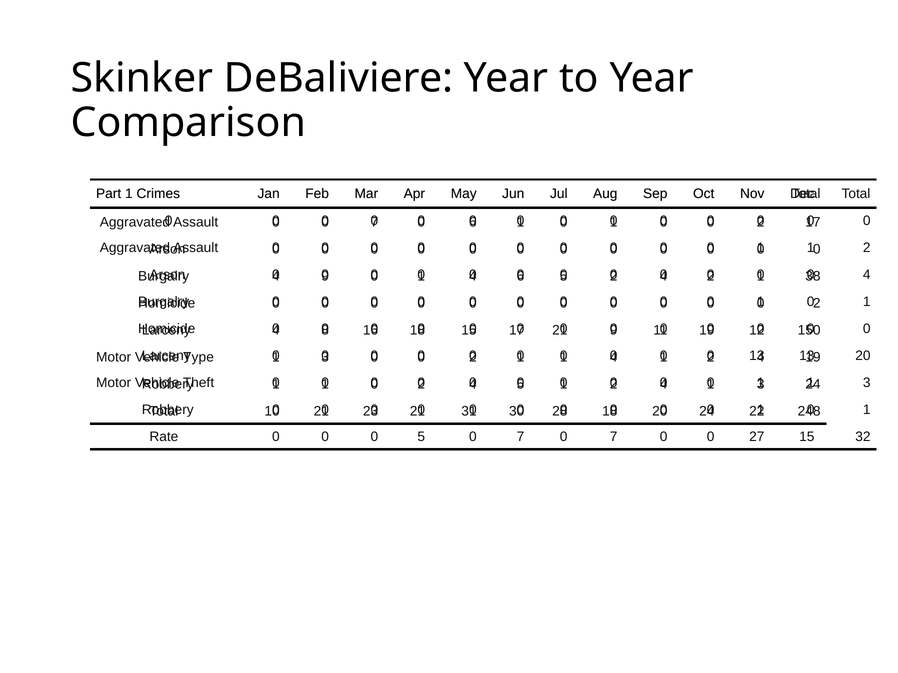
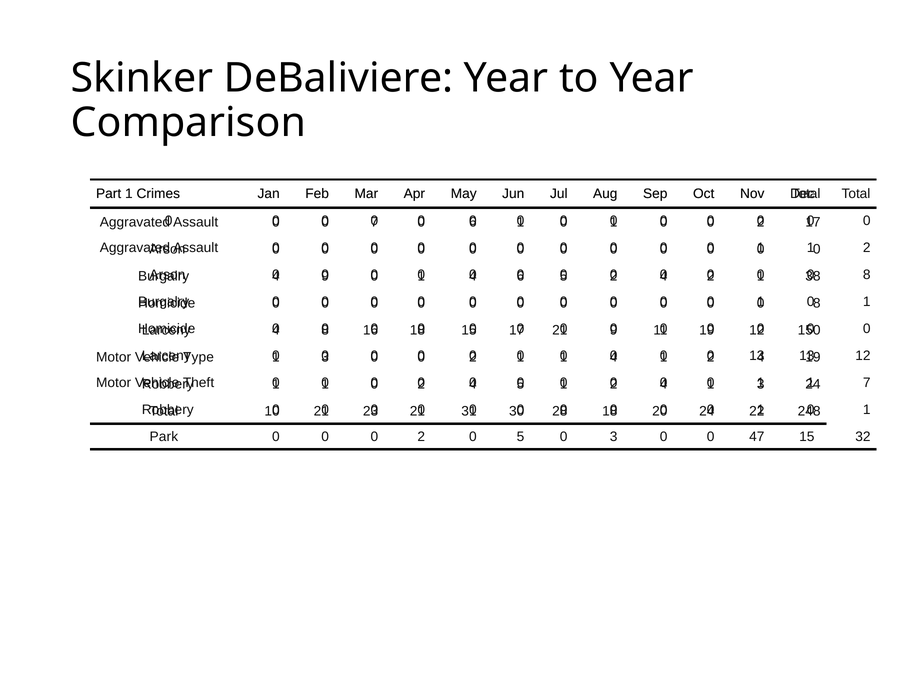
4: 4 -> 8 (867, 275)
2: 2 -> 8 (817, 303)
20: 20 -> 12 (863, 356)
3: 3 -> 7 (867, 383)
Rate: Rate -> Park (164, 437)
0 0 0 5: 5 -> 2 (421, 437)
7: 7 -> 5 (521, 437)
7: 7 -> 3 (614, 437)
27: 27 -> 47 (757, 437)
